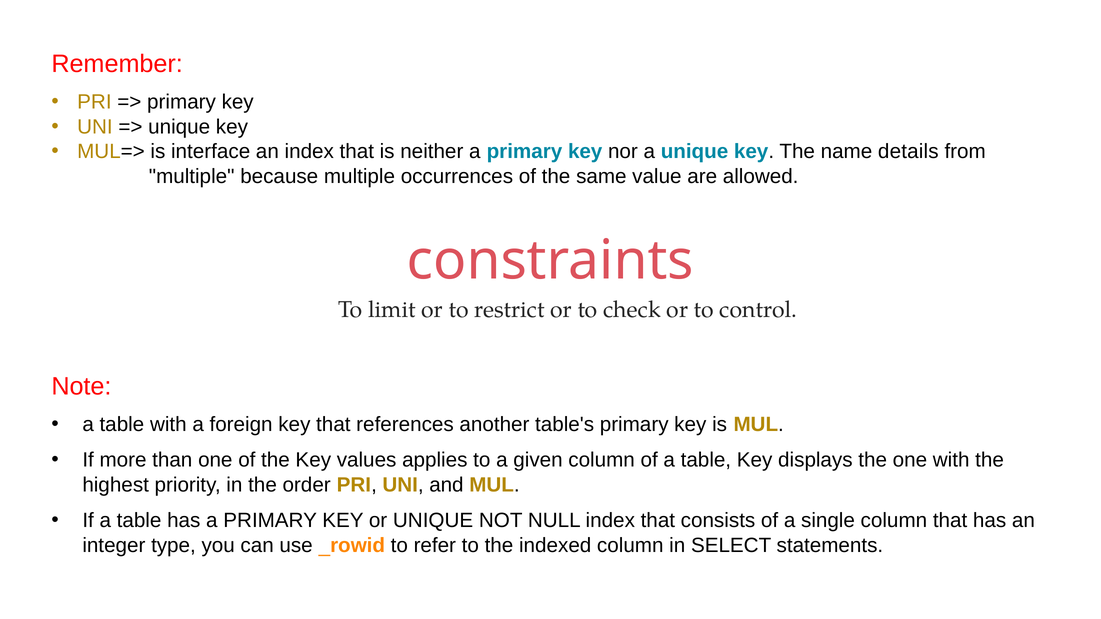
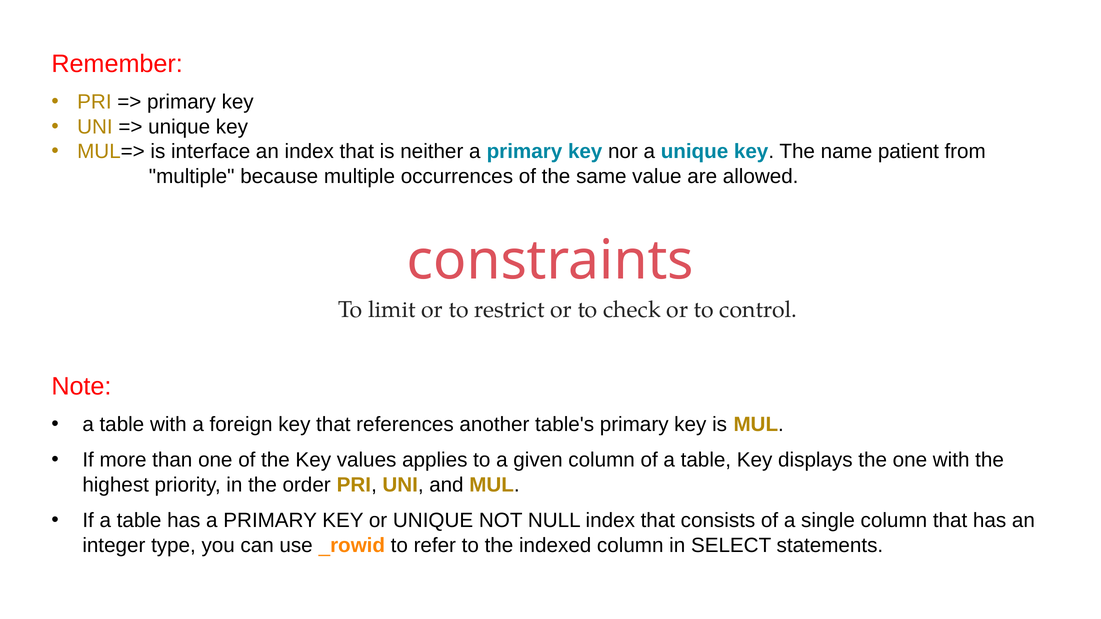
details: details -> patient (908, 152)
